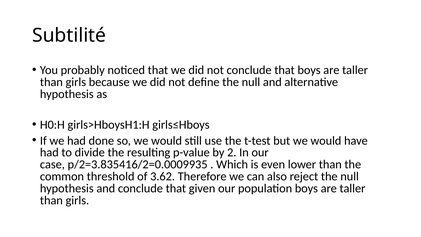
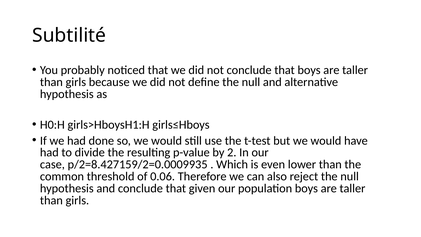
p/2=3.835416/2=0.0009935: p/2=3.835416/2=0.0009935 -> p/2=8.427159/2=0.0009935 (138, 164)
3.62: 3.62 -> 0.06 (163, 176)
